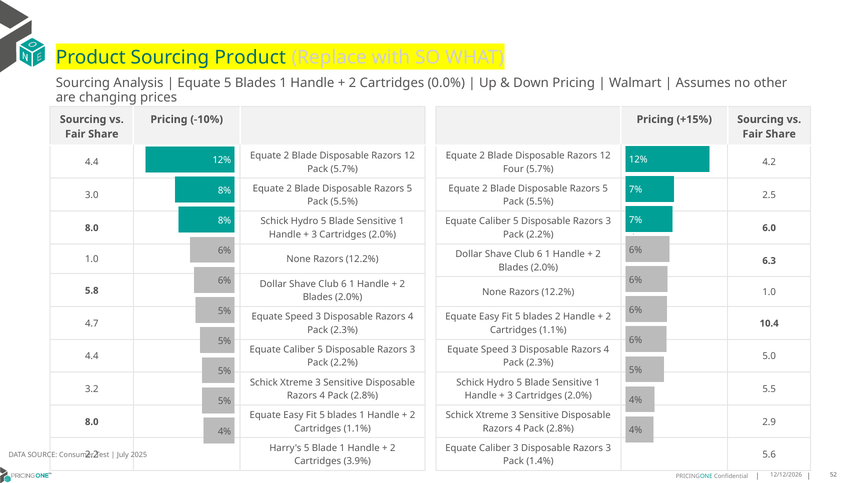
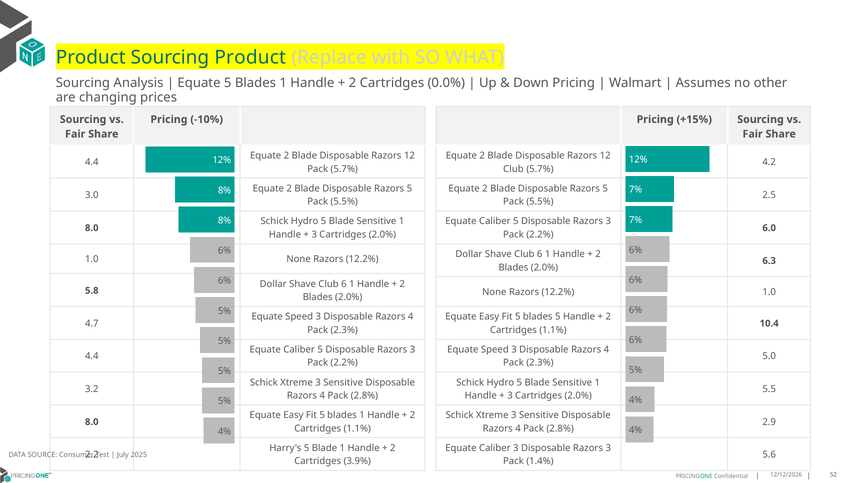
Four: Four -> Club (513, 169)
blades 2: 2 -> 5 (558, 317)
